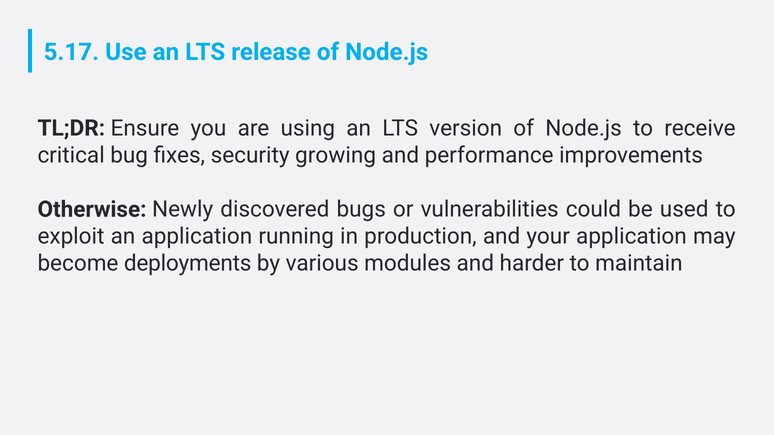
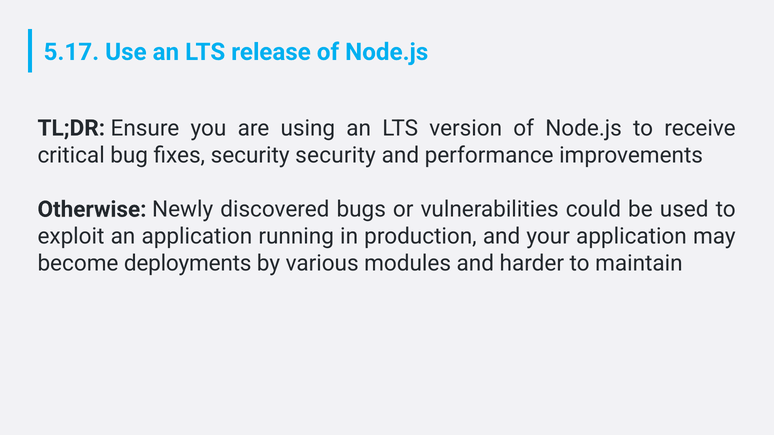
security growing: growing -> security (335, 155)
